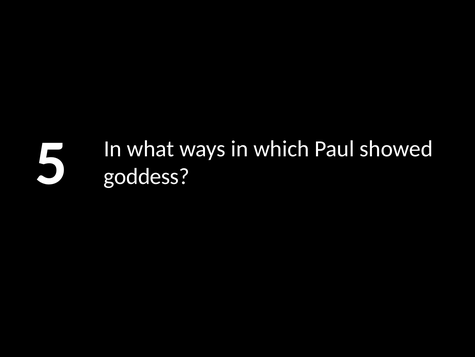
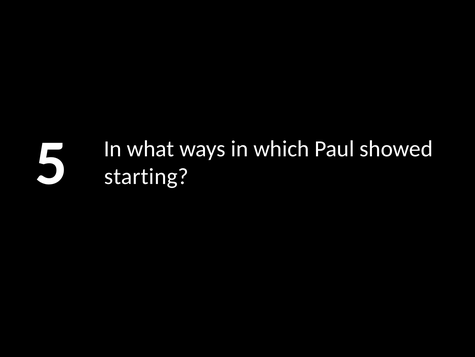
goddess: goddess -> starting (146, 176)
